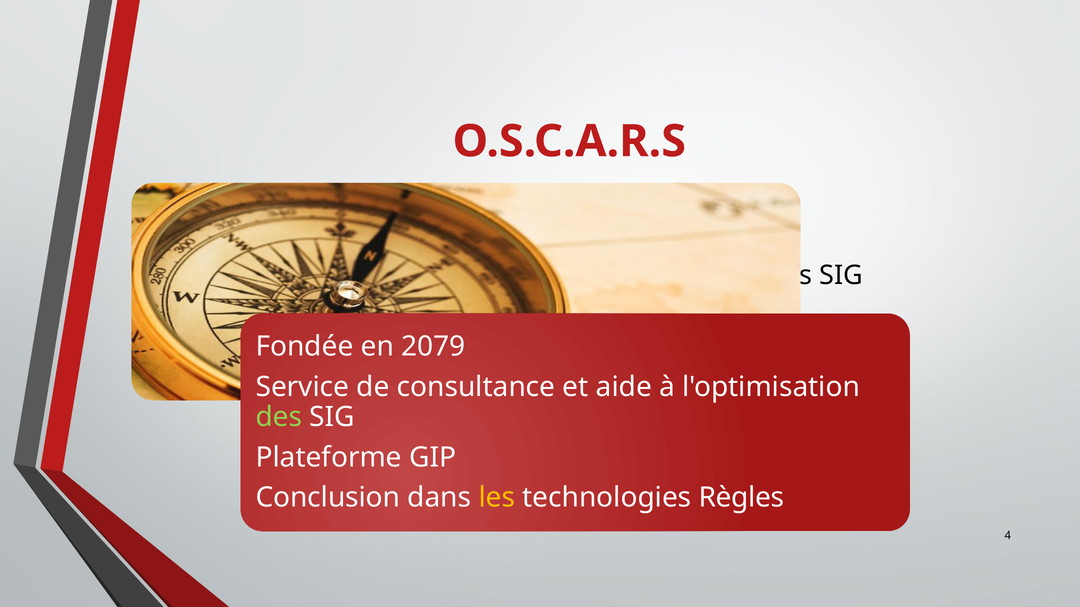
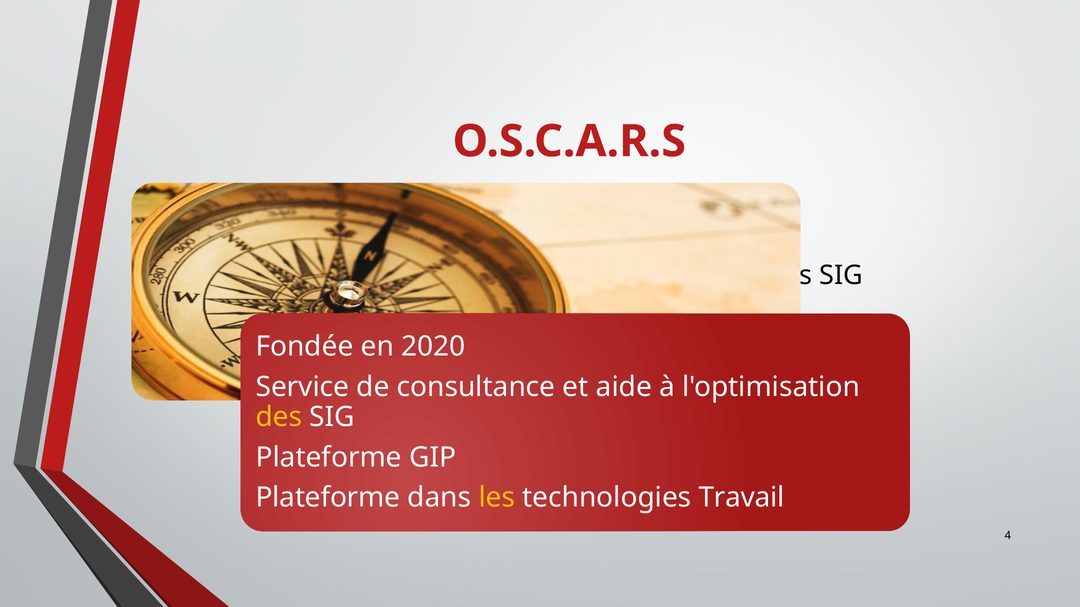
2079: 2079 -> 2020 (433, 347)
des colour: light green -> yellow (279, 418)
Conclusion: Conclusion -> Plateforme (328, 498)
Règles: Règles -> Travail (741, 498)
